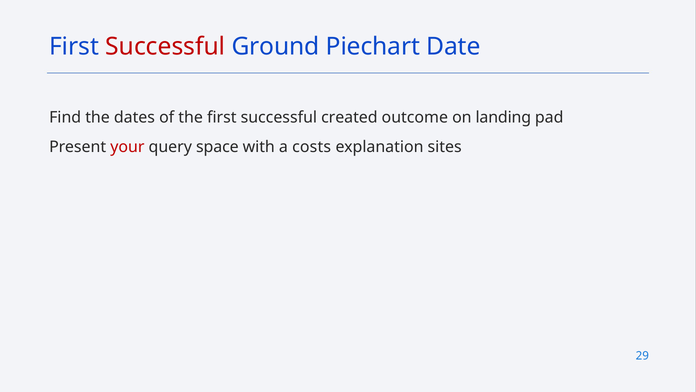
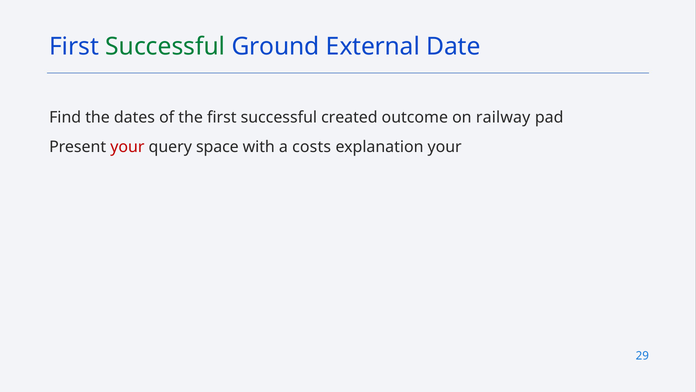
Successful colour: red -> green (165, 46)
Piechart: Piechart -> External (373, 46)
landing: landing -> railway (503, 117)
explanation sites: sites -> your (445, 147)
